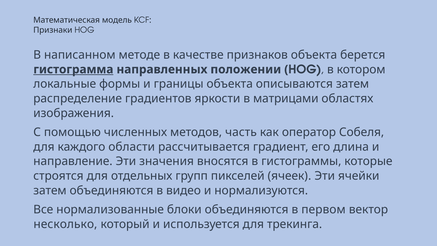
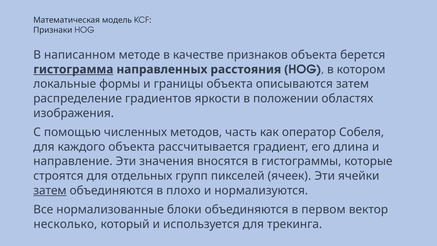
положении: положении -> расстояния (246, 69)
матрицами: матрицами -> положении (286, 98)
каждого области: области -> объекта (132, 147)
затем underline: none -> present (50, 190)
видео: видео -> плохо (183, 190)
